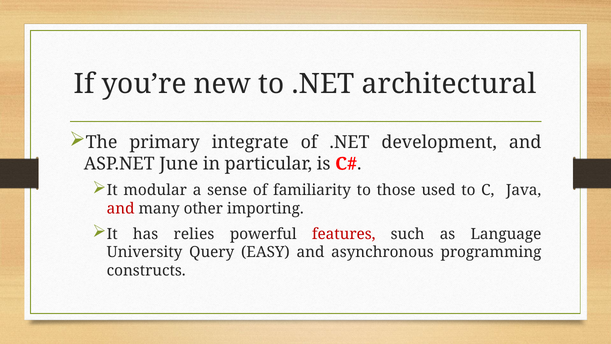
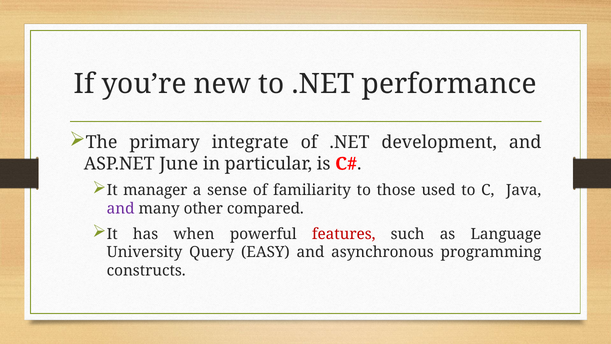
architectural: architectural -> performance (449, 84)
modular: modular -> manager (155, 190)
and colour: red -> purple (121, 209)
importing: importing -> compared (265, 209)
relies: relies -> when (194, 234)
